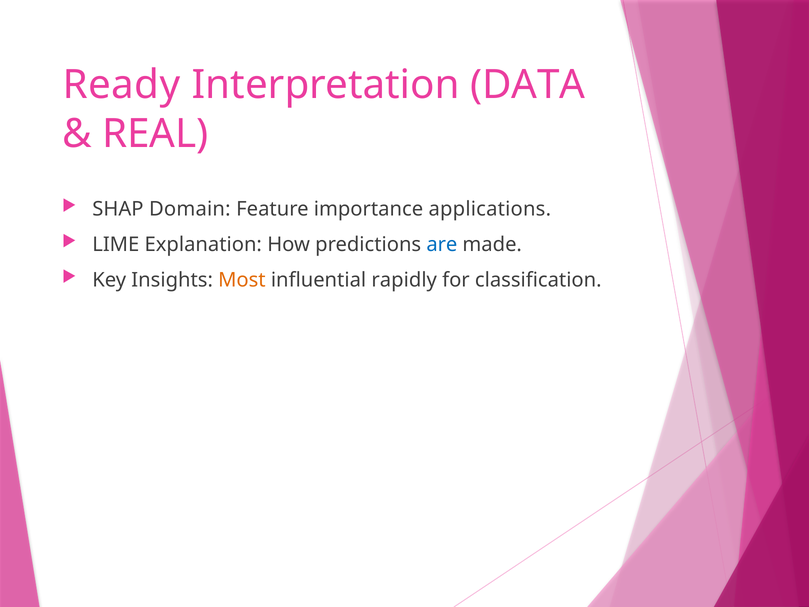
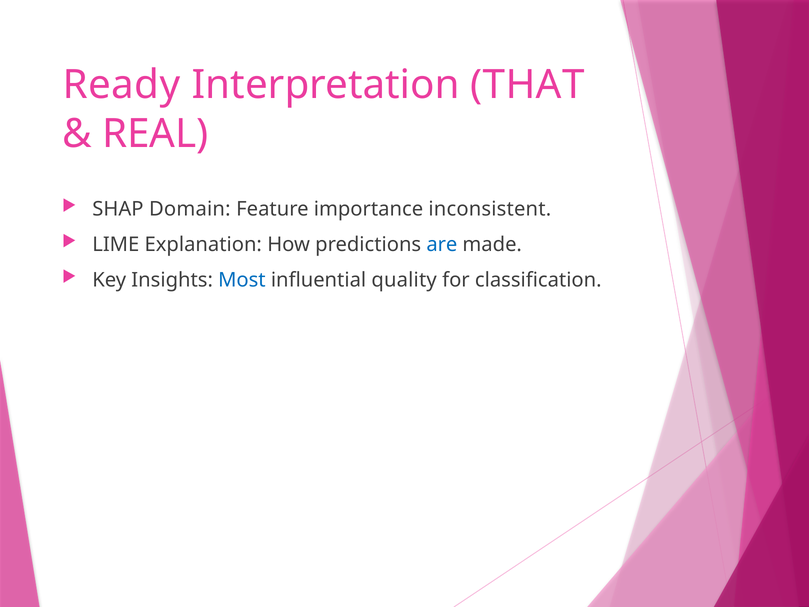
DATA: DATA -> THAT (527, 85)
applications: applications -> inconsistent (490, 209)
Most colour: orange -> blue (242, 280)
rapidly: rapidly -> quality (404, 280)
